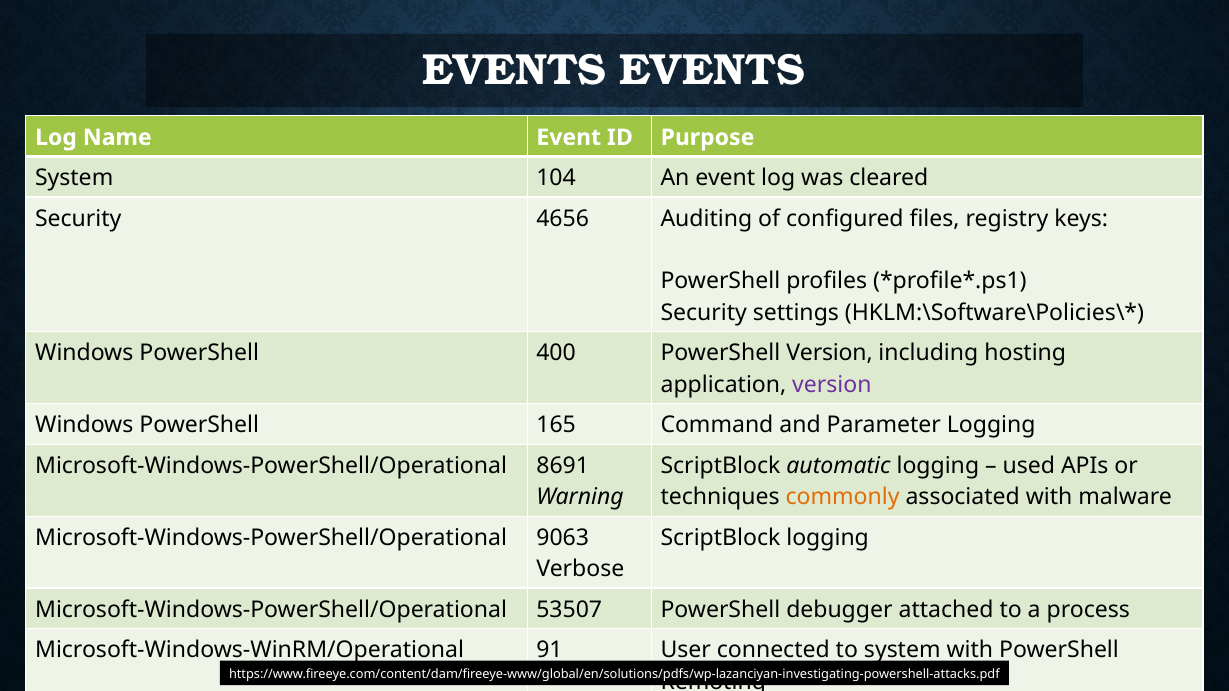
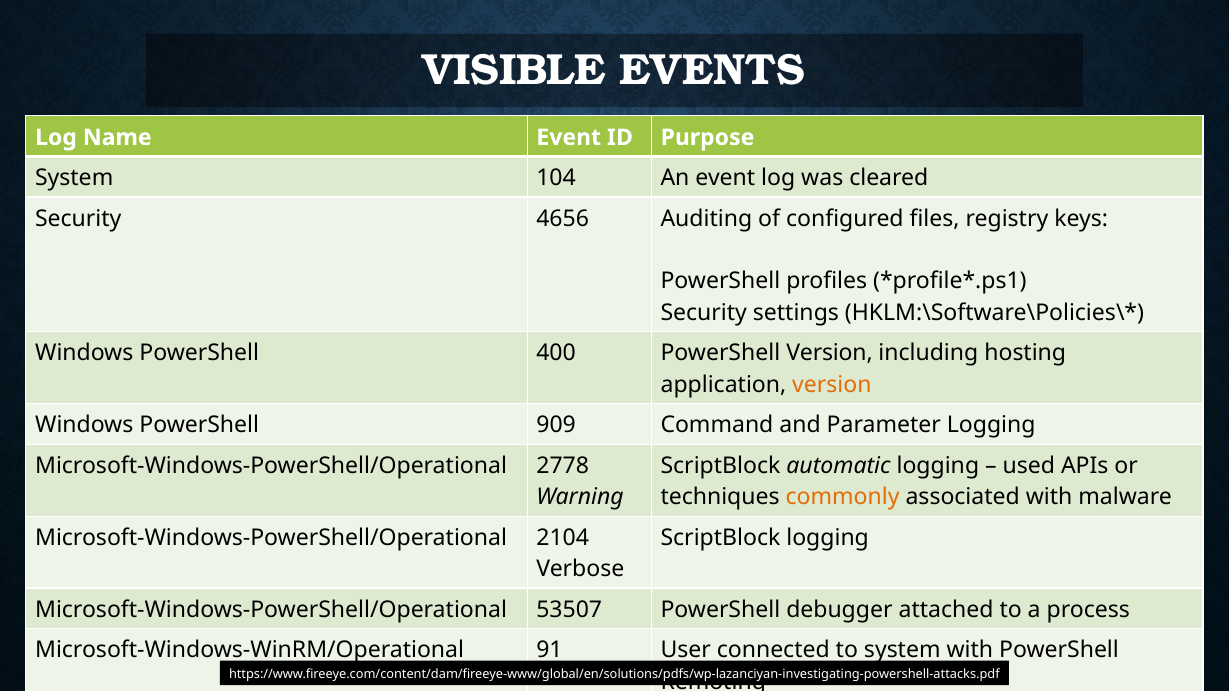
EVENTS: EVENTS -> VISIBLE (514, 70)
version colour: purple -> orange (832, 385)
165: 165 -> 909 (556, 425)
8691: 8691 -> 2778 (563, 466)
9063: 9063 -> 2104 (563, 538)
